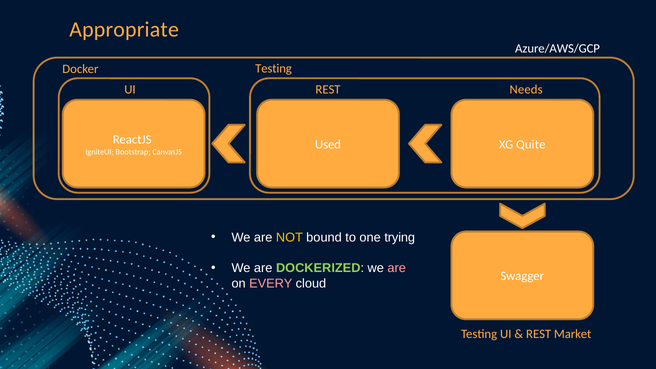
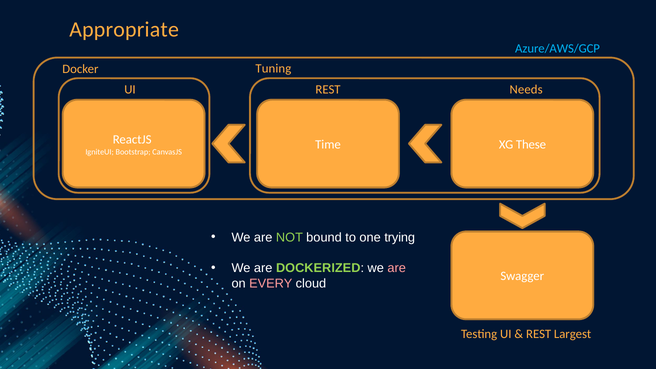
Azure/AWS/GCP colour: white -> light blue (558, 48)
Testing: Testing -> Tuning (273, 69)
Used: Used -> Time (328, 144)
Quite: Quite -> These (531, 144)
NOT colour: yellow -> light green (289, 237)
Market: Market -> Largest (573, 334)
